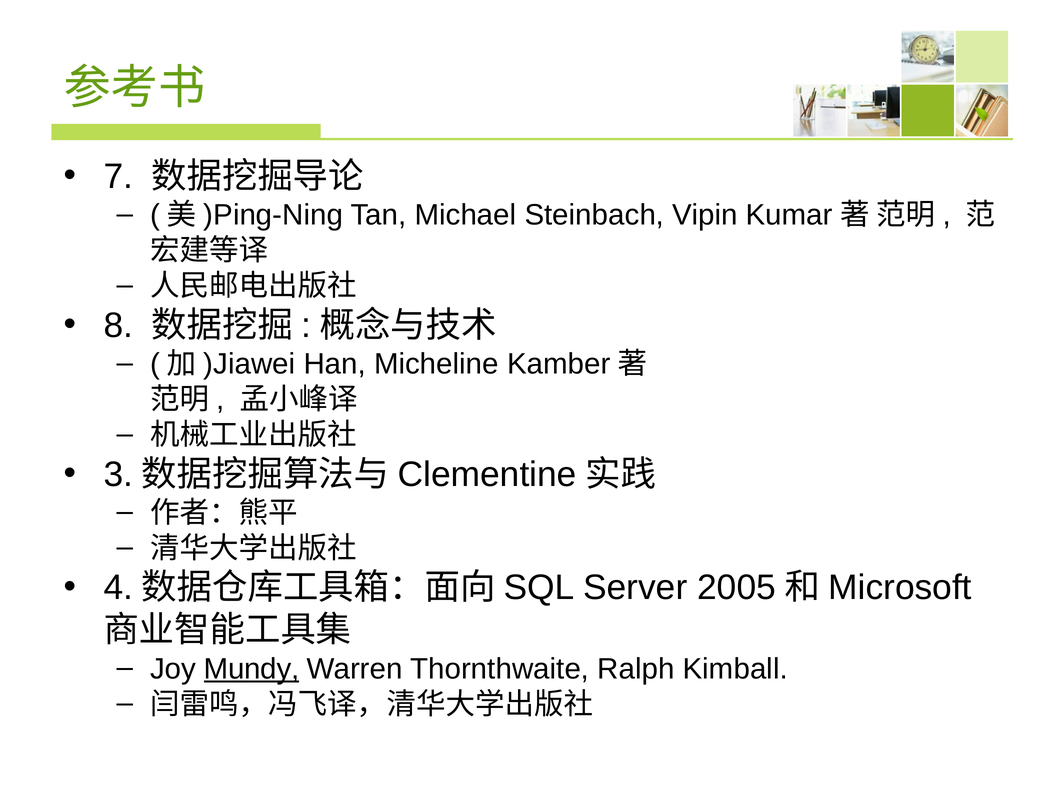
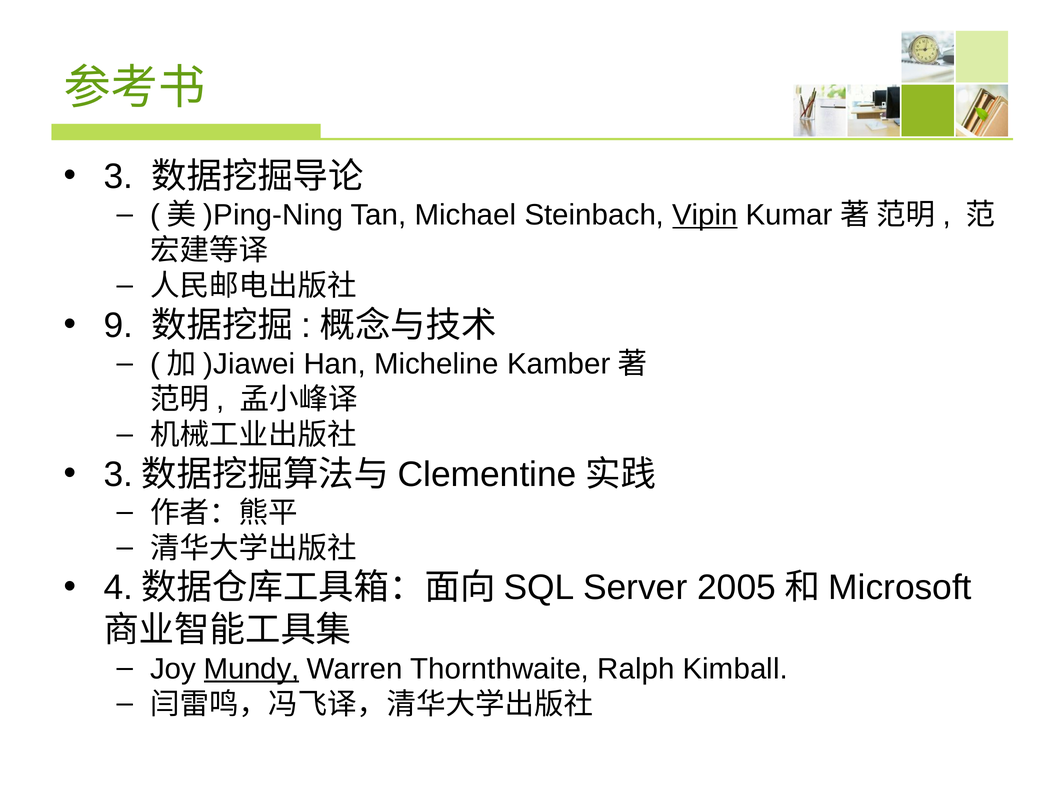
7: 7 -> 3 (118, 176)
Vipin underline: none -> present (705, 215)
8: 8 -> 9 (118, 325)
